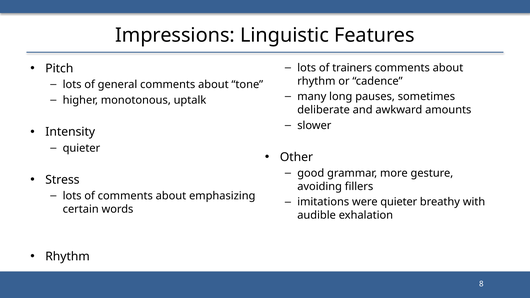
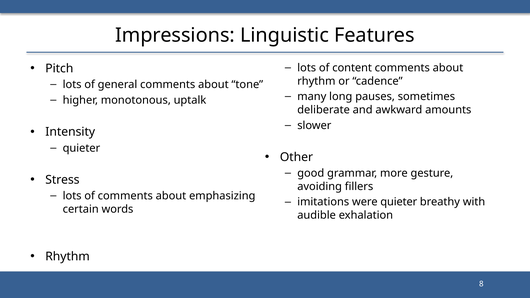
trainers: trainers -> content (352, 68)
